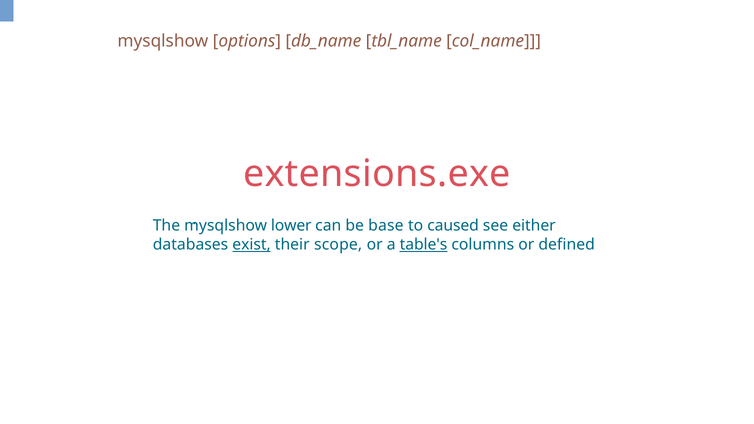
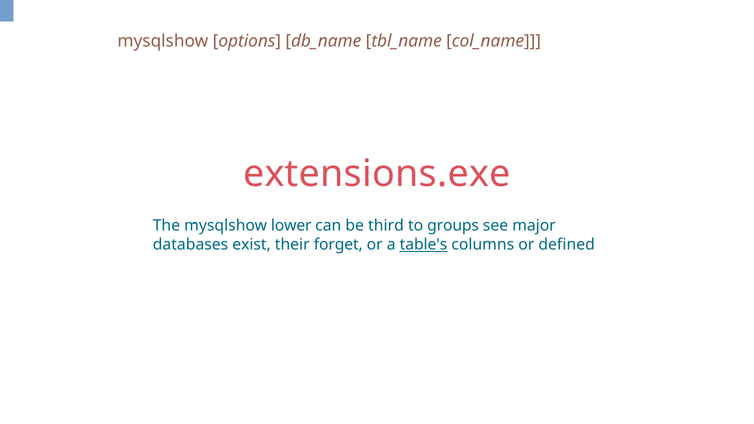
base: base -> third (386, 226)
caused: caused -> groups (453, 226)
either: either -> major (534, 226)
exist underline: present -> none (252, 245)
scope: scope -> forget (338, 245)
